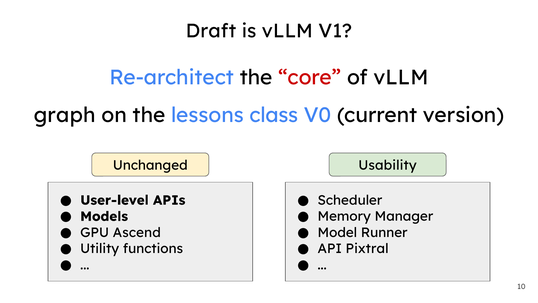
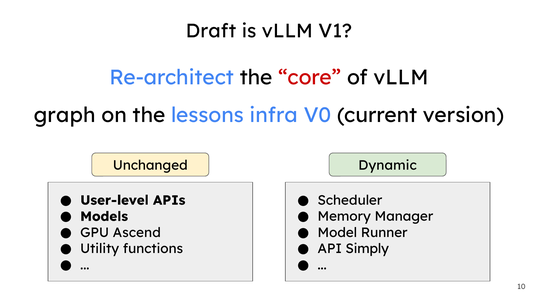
class: class -> infra (274, 115)
Usability: Usability -> Dynamic (388, 165)
Pixtral: Pixtral -> Simply (367, 248)
